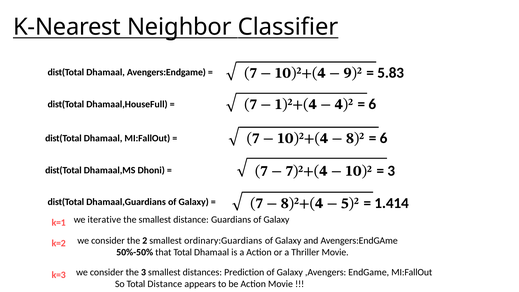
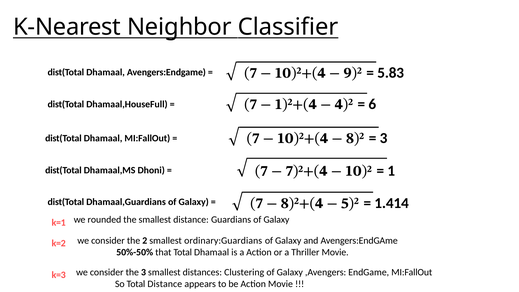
6: 6 -> 3 (384, 138)
3: 3 -> 1 (391, 171)
iterative: iterative -> rounded (104, 220)
Prediction: Prediction -> Clustering (244, 272)
